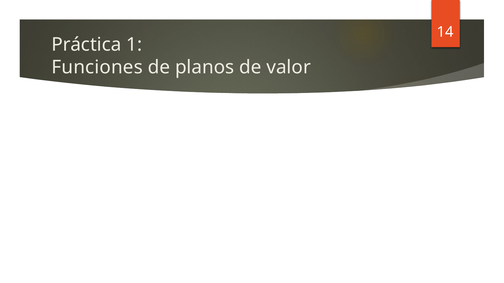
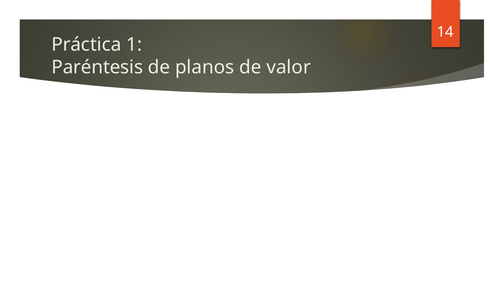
Funciones: Funciones -> Paréntesis (97, 68)
